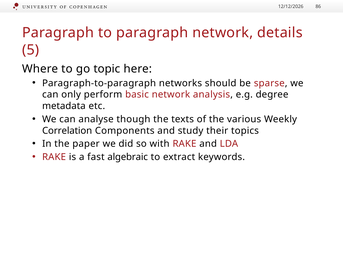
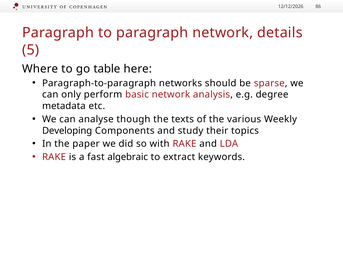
topic: topic -> table (107, 69)
Correlation: Correlation -> Developing (67, 131)
